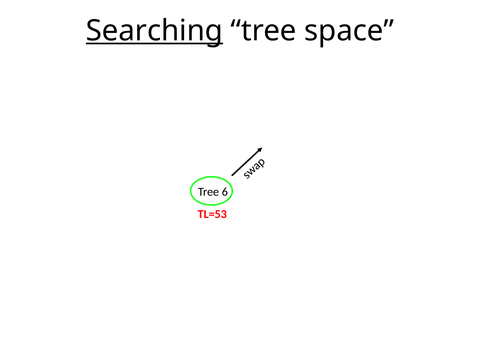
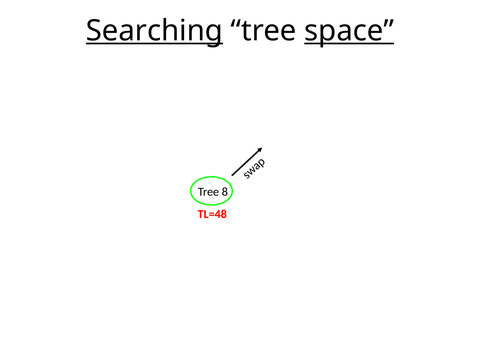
space underline: none -> present (349, 31)
6: 6 -> 8 (225, 192)
TL=53: TL=53 -> TL=48 (212, 214)
